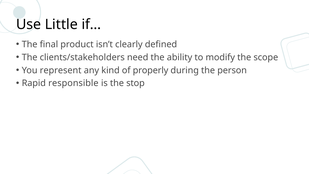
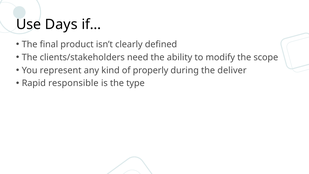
Little: Little -> Days (61, 25)
person: person -> deliver (232, 70)
stop: stop -> type (135, 83)
